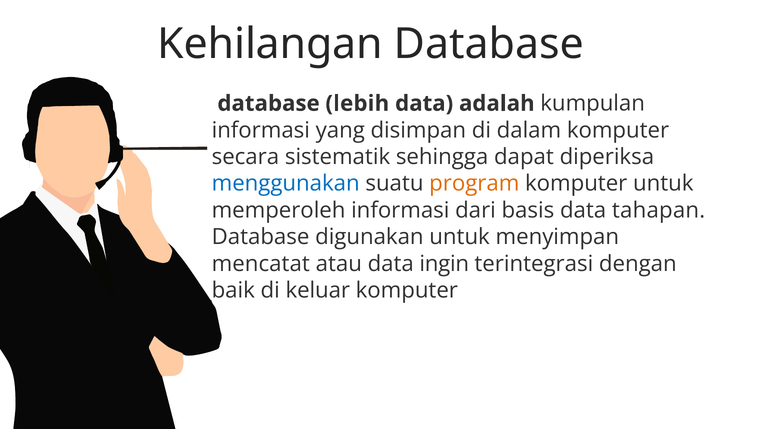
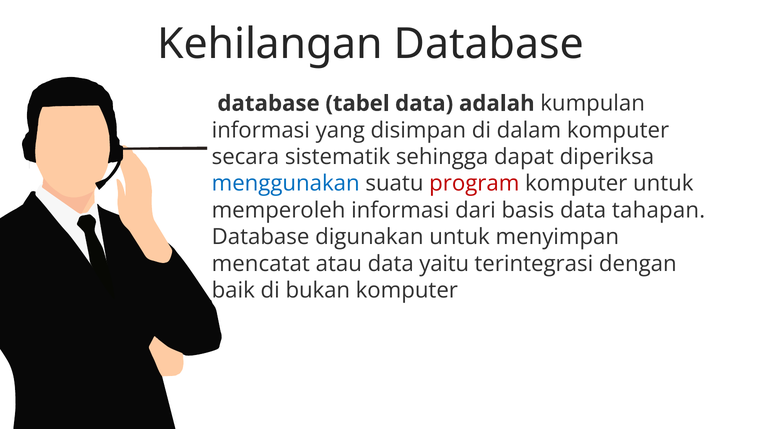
lebih: lebih -> tabel (357, 103)
program colour: orange -> red (474, 184)
ingin: ingin -> yaitu (444, 264)
keluar: keluar -> bukan (318, 291)
